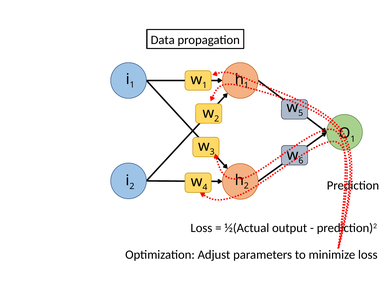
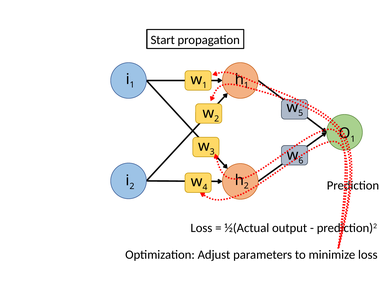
Data: Data -> Start (163, 40)
